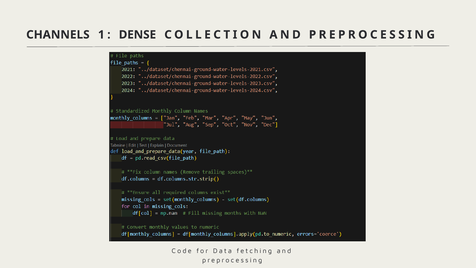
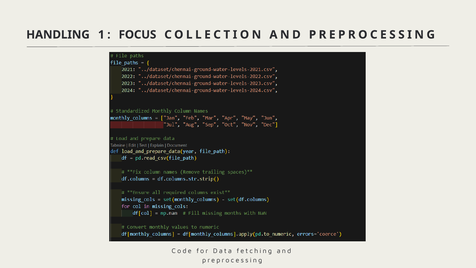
CHANNELS: CHANNELS -> HANDLING (58, 35)
DENSE: DENSE -> FOCUS (137, 35)
